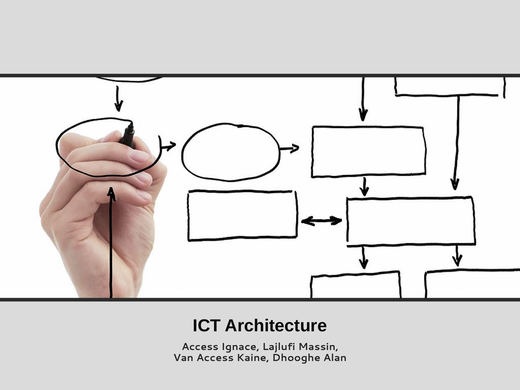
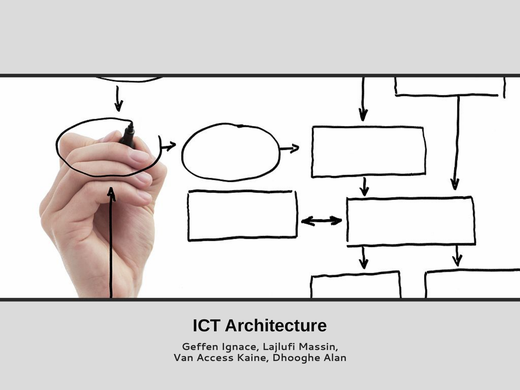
Access: Access -> Geffen (200, 347)
